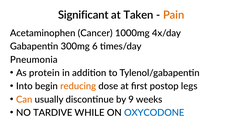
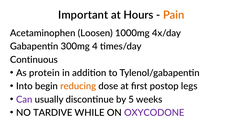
Significant: Significant -> Important (83, 15)
Taken: Taken -> Hours (138, 15)
Cancer: Cancer -> Loosen (95, 33)
6: 6 -> 4 (95, 46)
Pneumonia: Pneumonia -> Continuous (34, 60)
Can colour: orange -> purple (24, 99)
9: 9 -> 5 (131, 99)
OXYCODONE colour: blue -> purple (154, 113)
